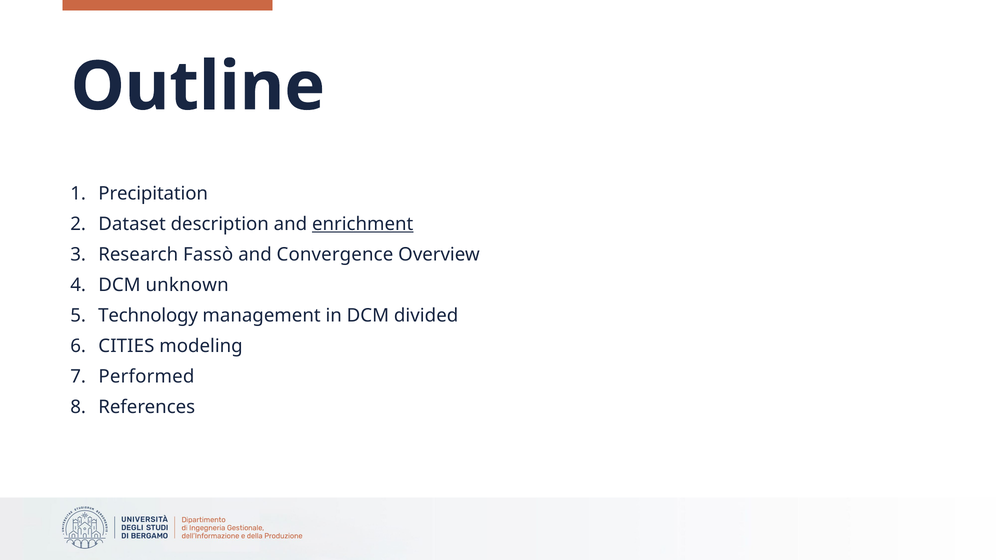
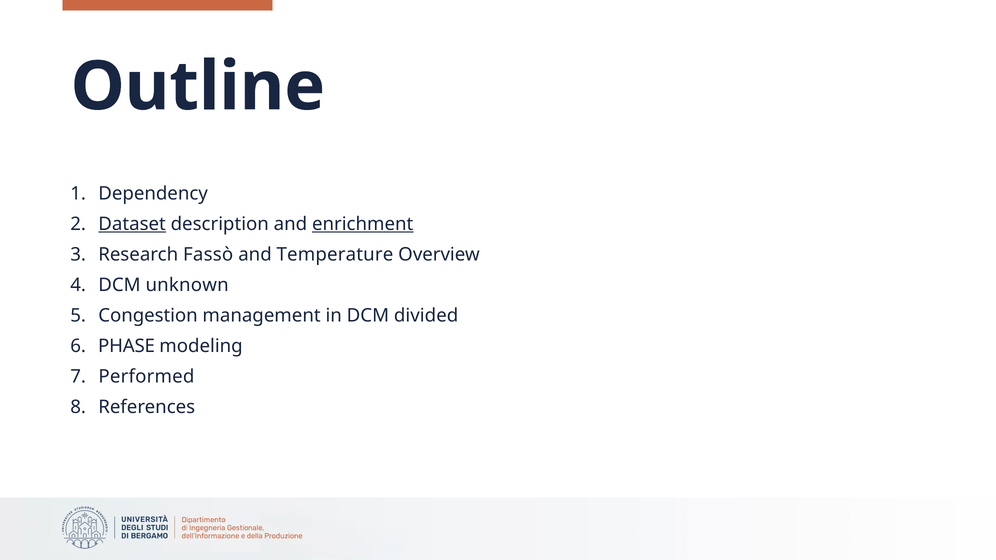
Precipitation: Precipitation -> Dependency (153, 194)
Dataset underline: none -> present (132, 224)
Convergence: Convergence -> Temperature (335, 255)
Technology: Technology -> Congestion (148, 316)
CITIES: CITIES -> PHASE (127, 346)
